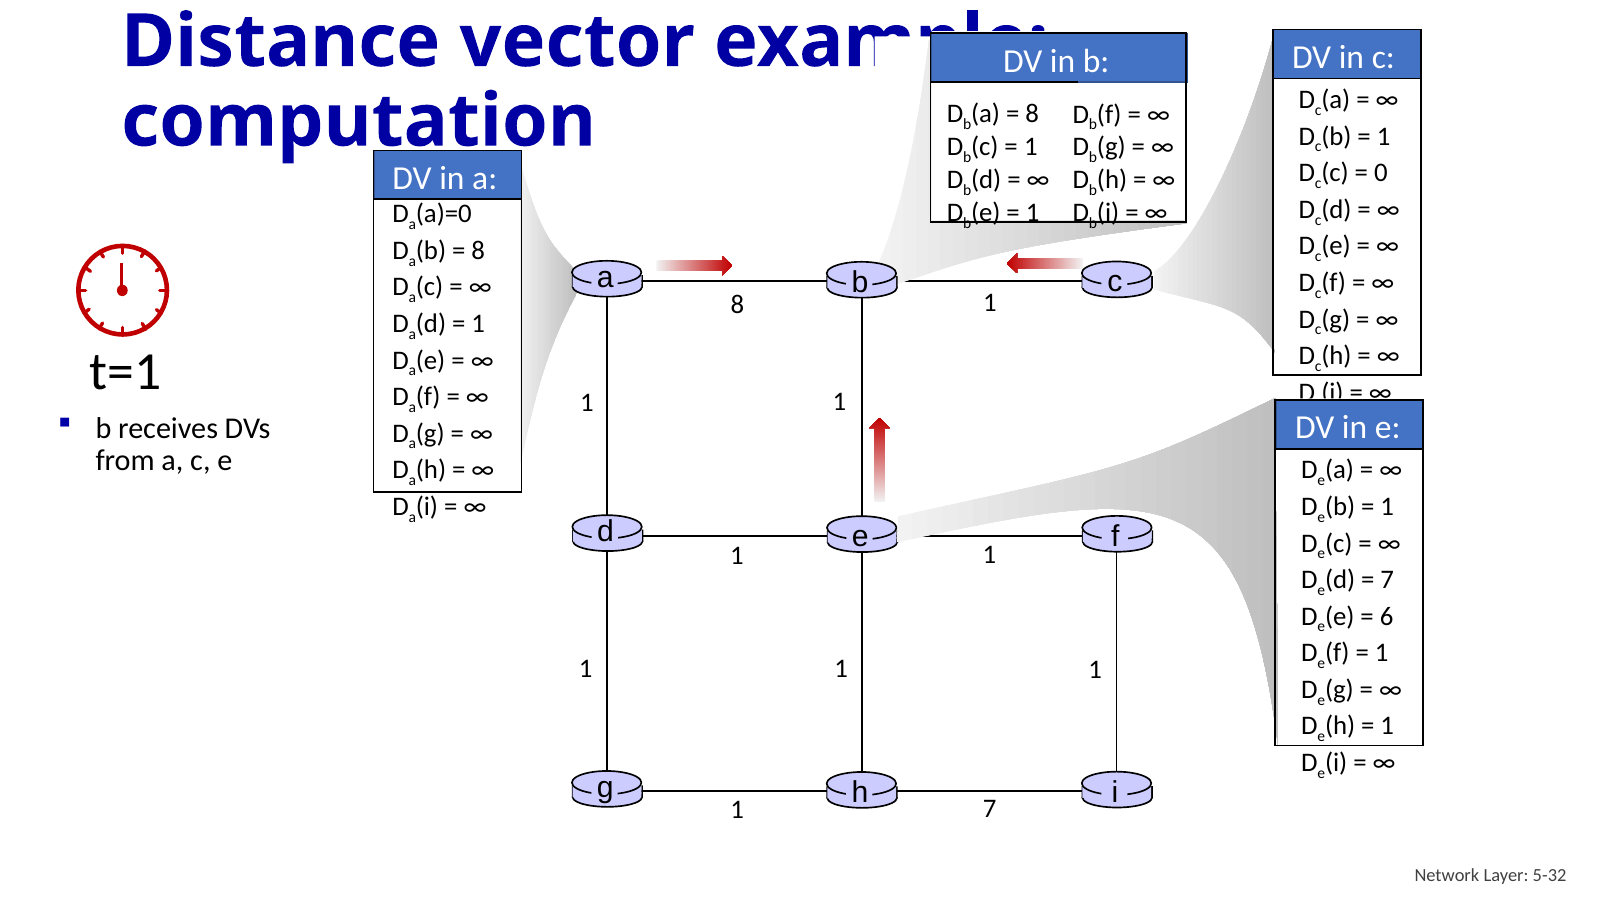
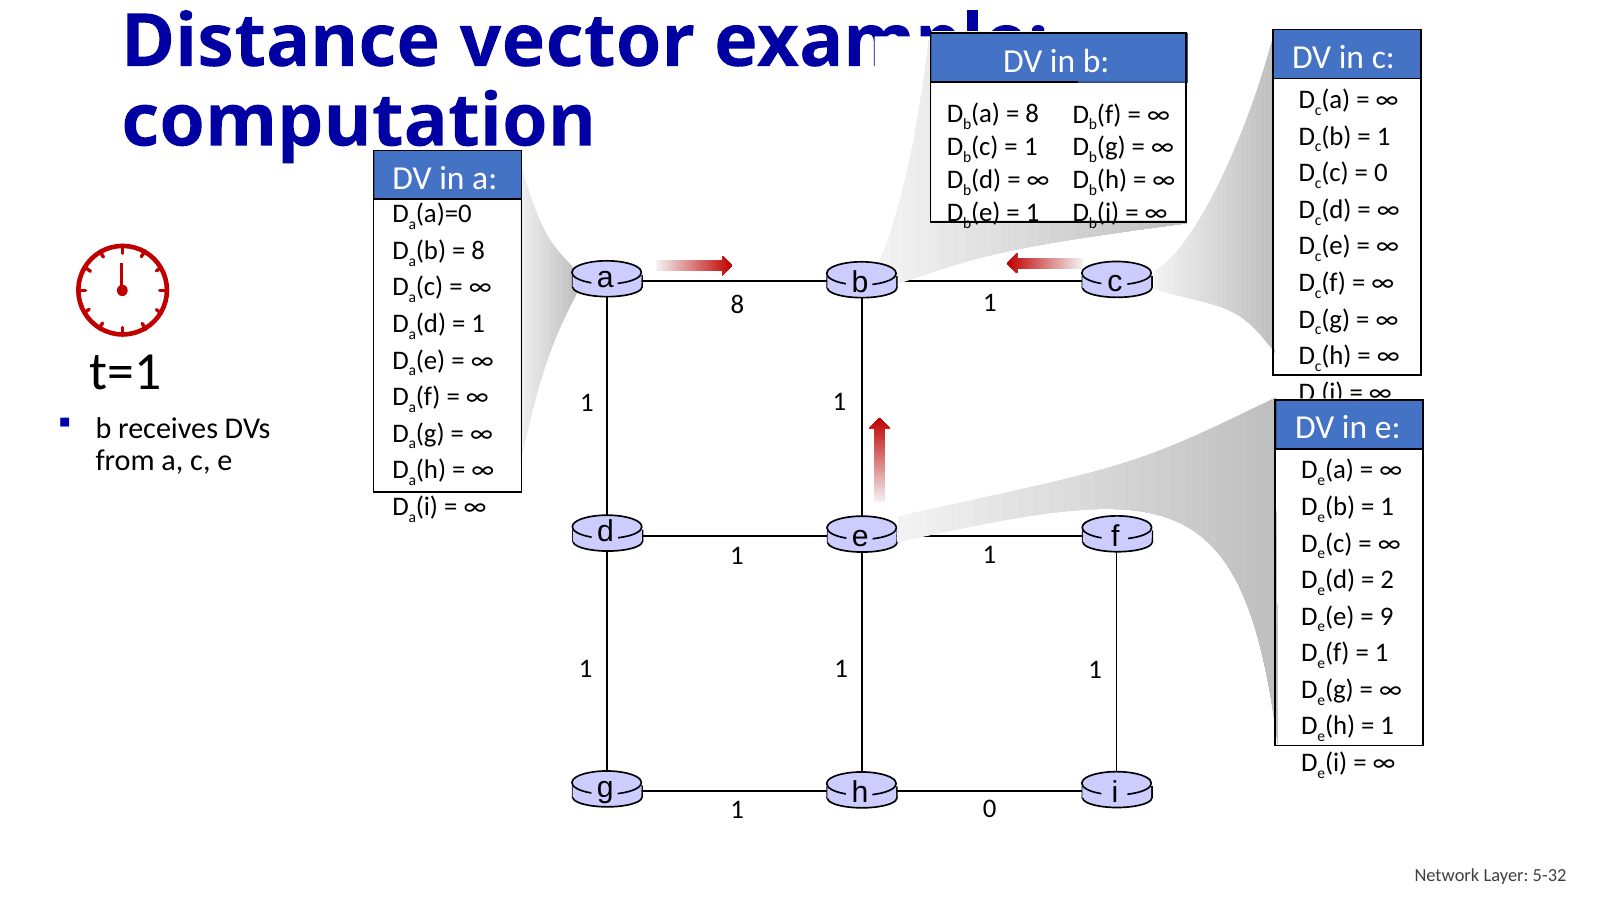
7: 7 -> 2 (1387, 580)
6: 6 -> 9 (1387, 616)
1 7: 7 -> 0 (990, 808)
